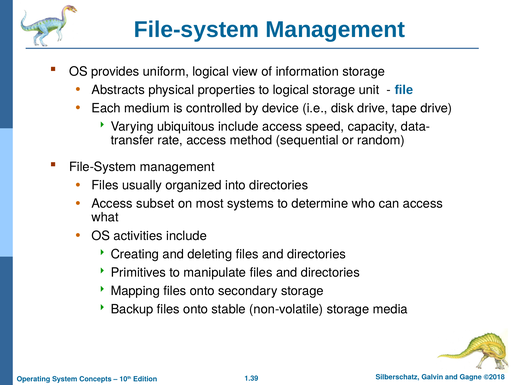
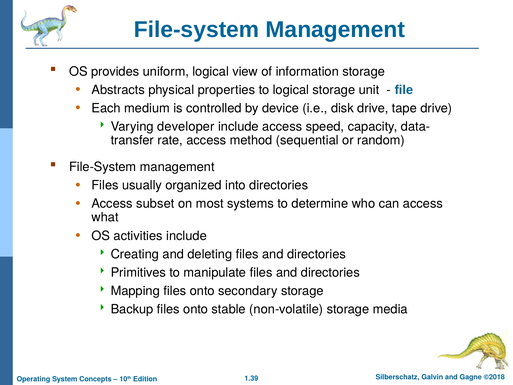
ubiquitous: ubiquitous -> developer (186, 126)
